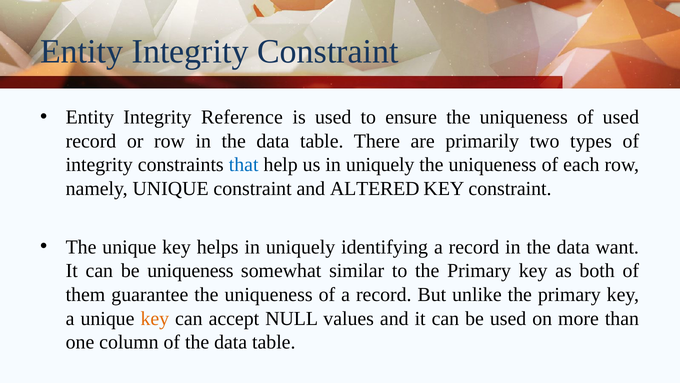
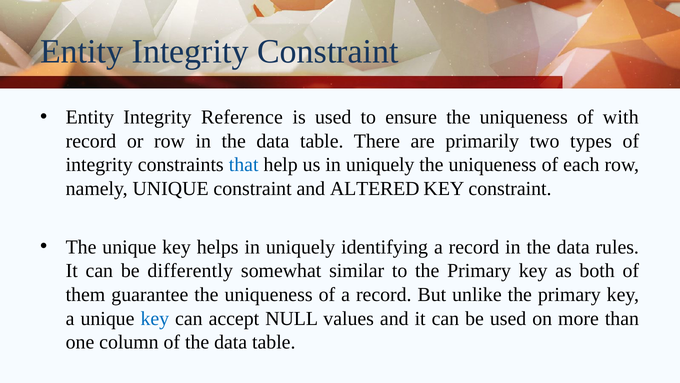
of used: used -> with (621, 117)
want: want -> rules (617, 247)
be uniqueness: uniqueness -> differently (190, 270)
key colour: orange -> blue (155, 318)
